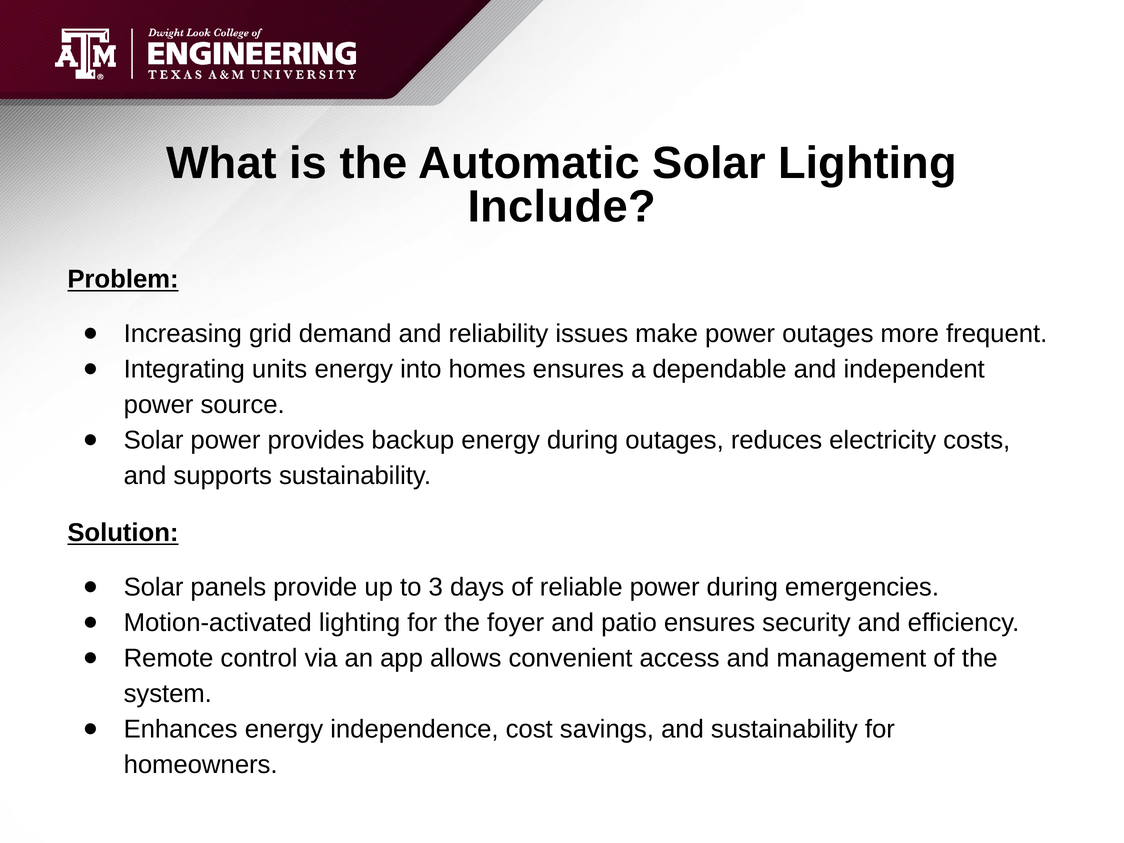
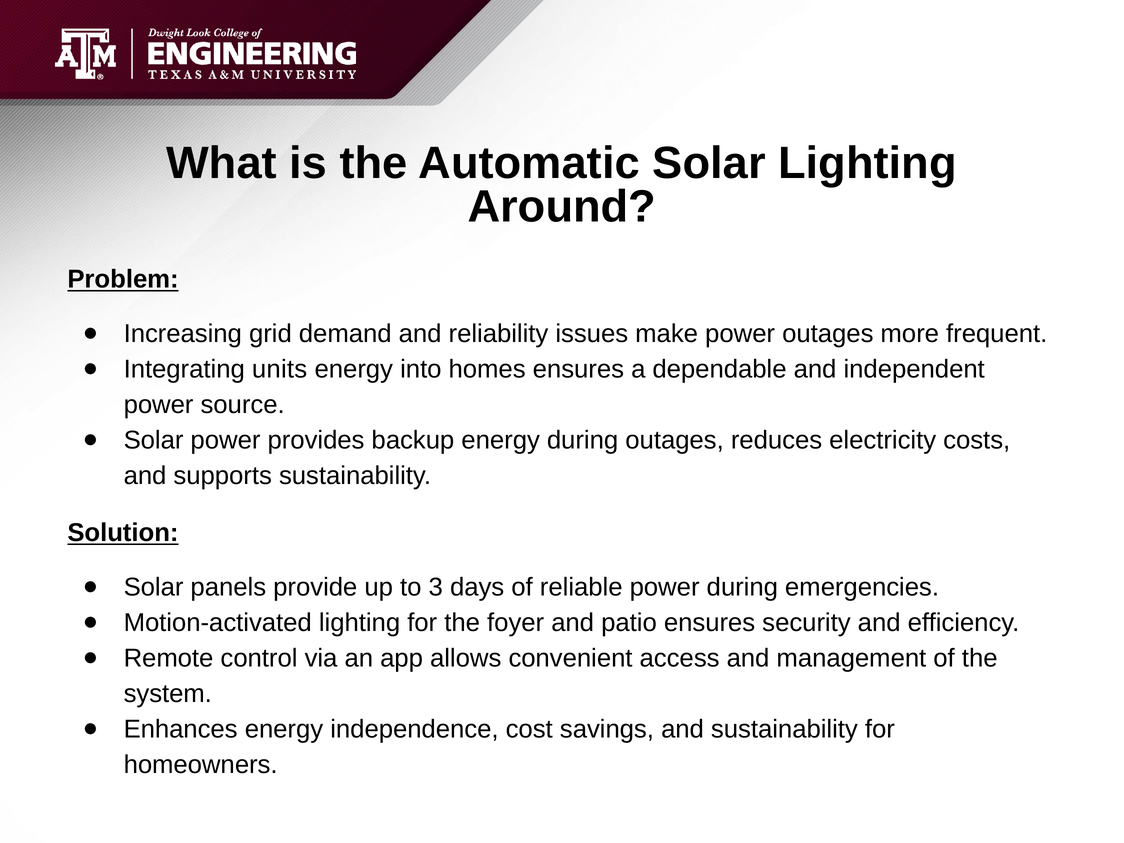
Include: Include -> Around (562, 207)
